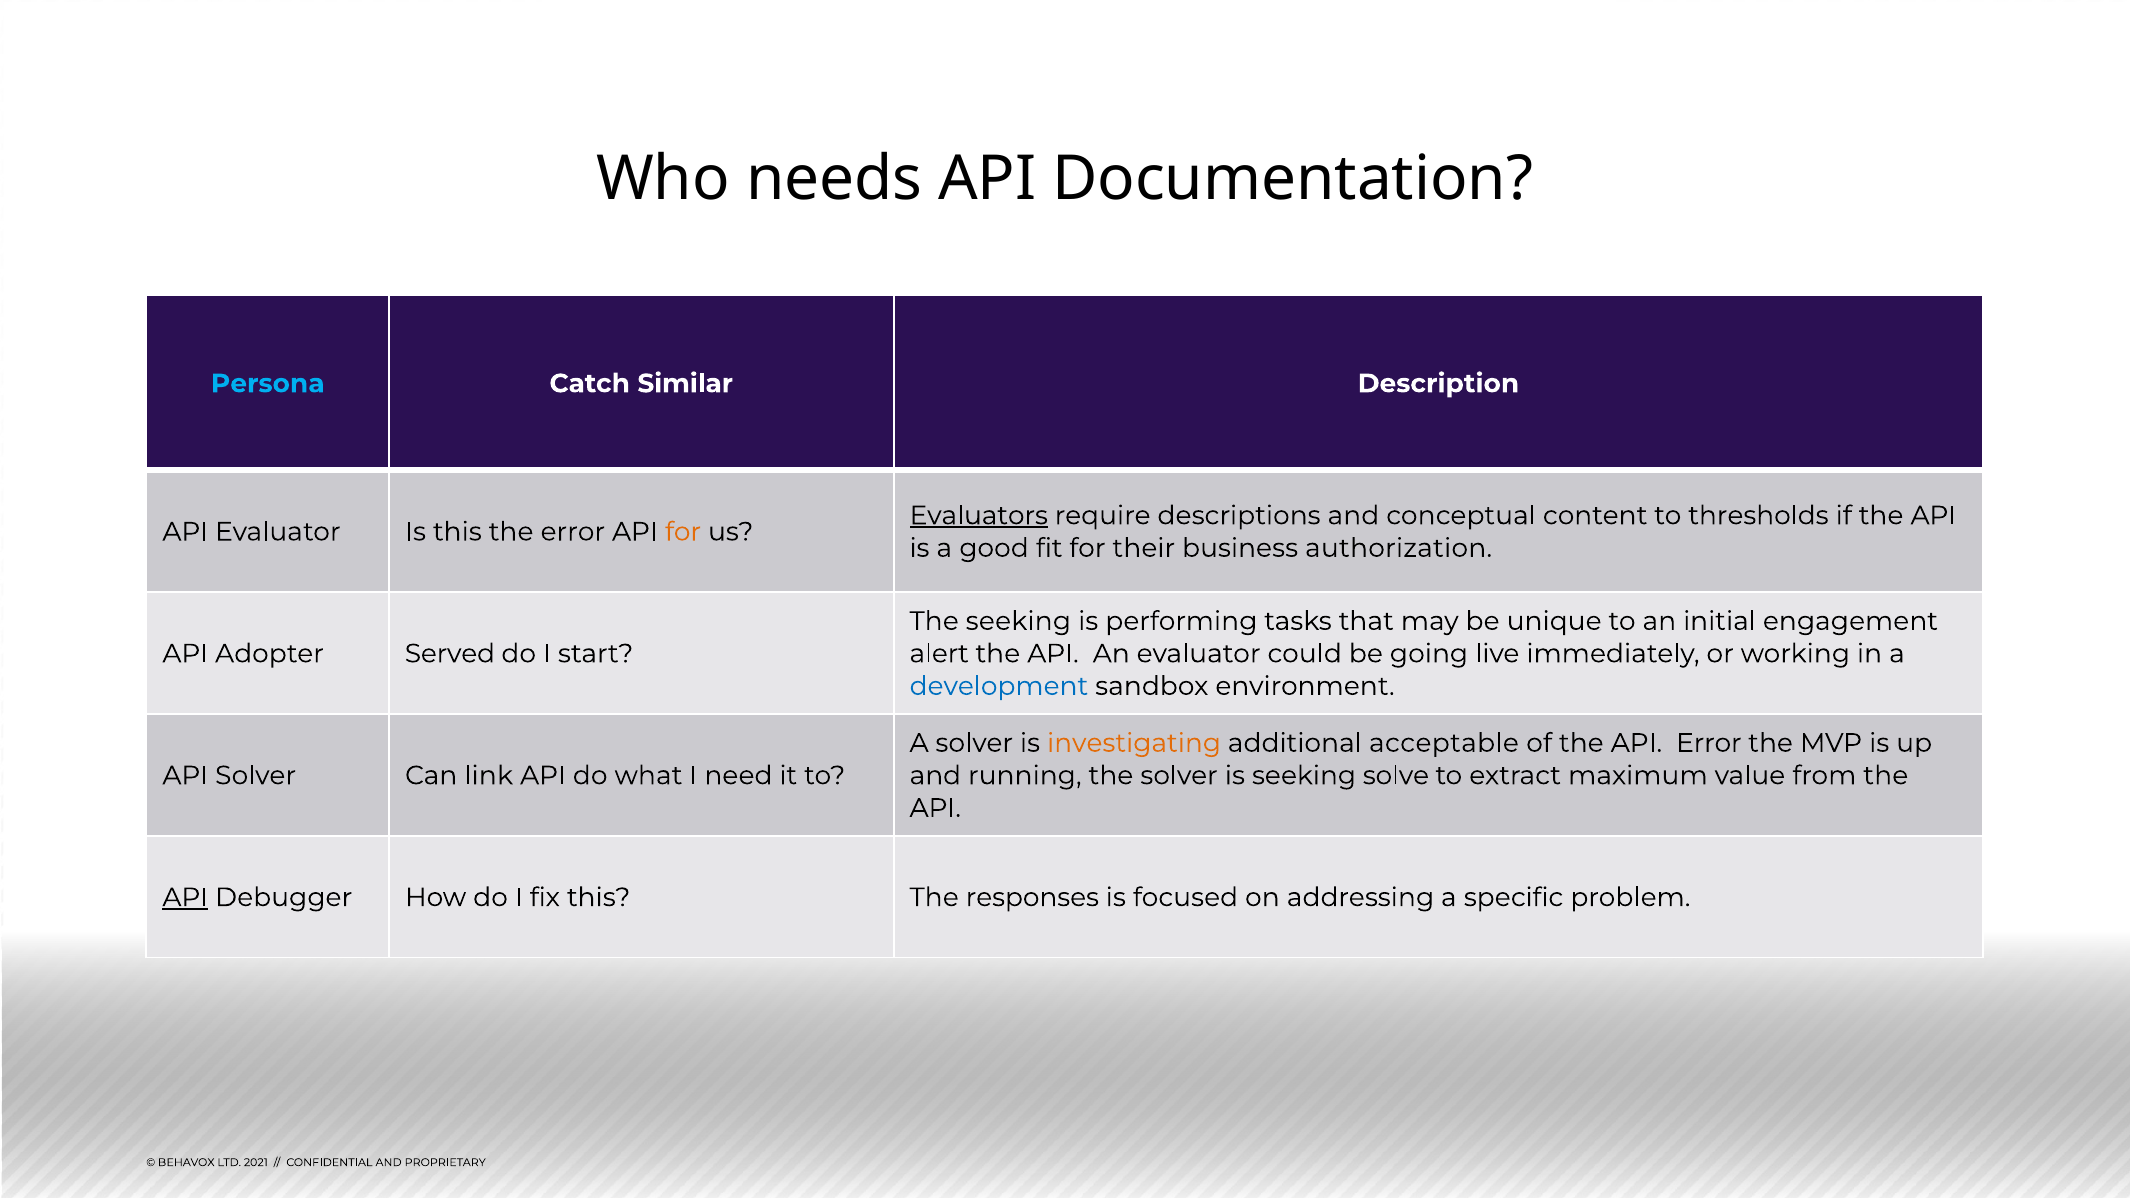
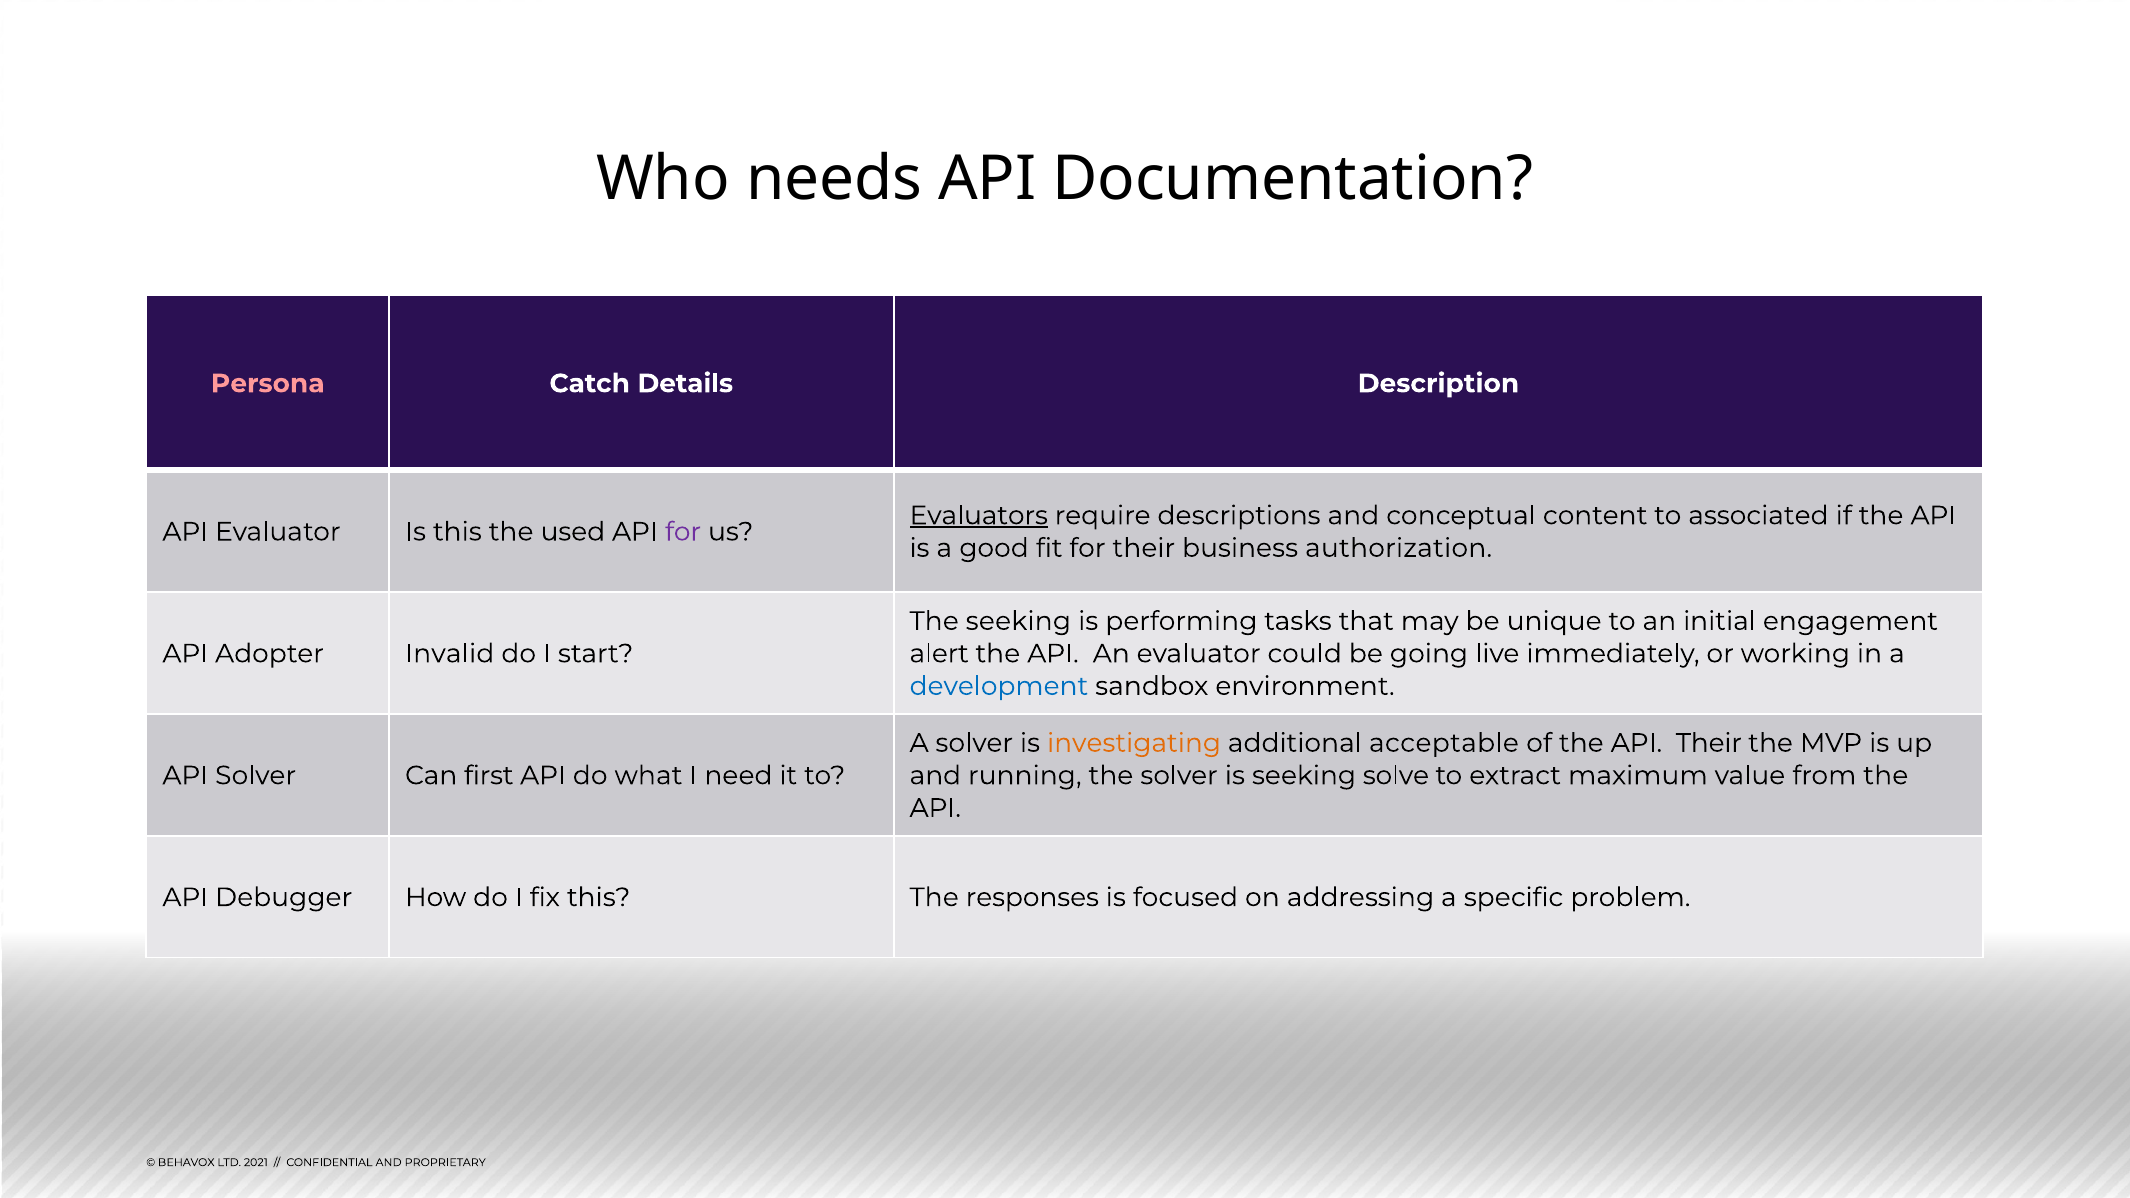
Persona colour: light blue -> pink (268, 384)
Similar: Similar -> Details (685, 384)
thresholds: thresholds -> associated (1758, 516)
the error: error -> used (573, 532)
for colour: orange -> purple (683, 532)
Served: Served -> Invalid (450, 654)
API Error: Error -> Their (1709, 743)
link: link -> first (489, 776)
API underline: present -> none (185, 897)
